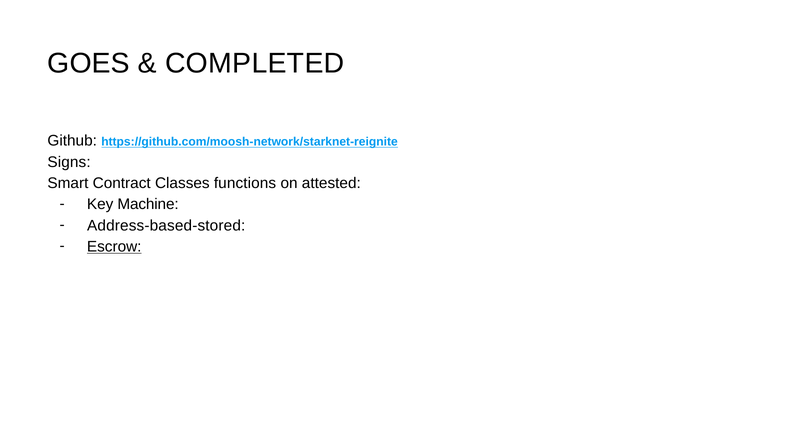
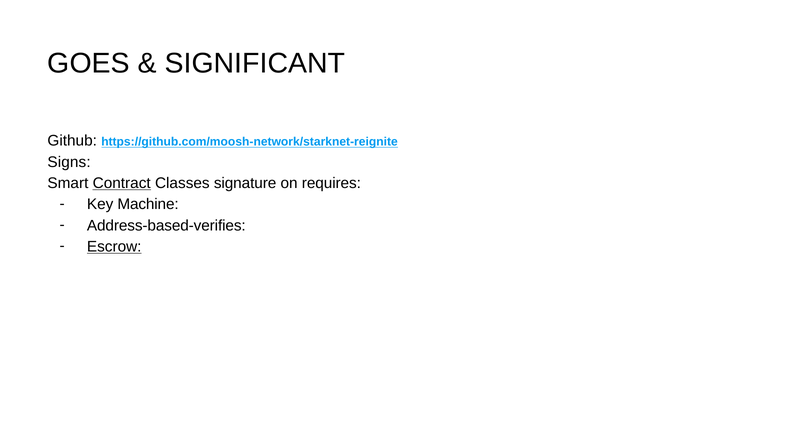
COMPLETED: COMPLETED -> SIGNIFICANT (255, 63)
Contract underline: none -> present (122, 183)
functions: functions -> signature (245, 183)
attested: attested -> requires (331, 183)
Address-based-stored: Address-based-stored -> Address-based-verifies (166, 225)
